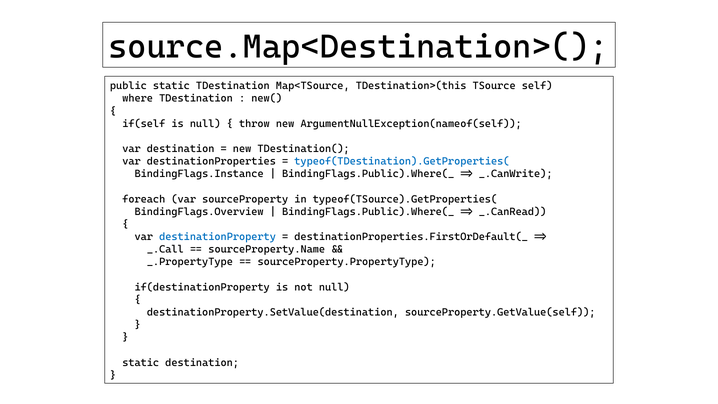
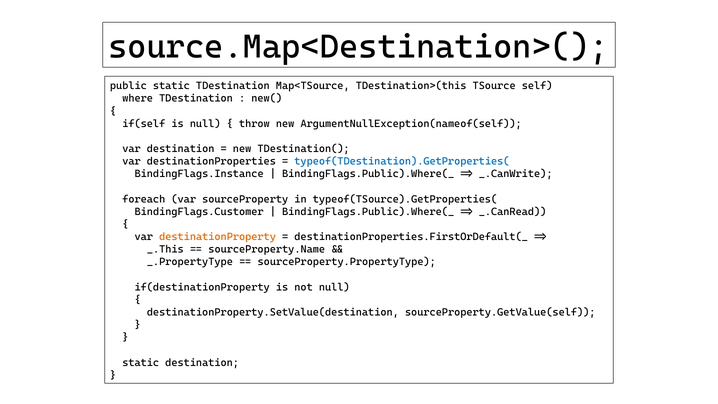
BindingFlags.Overview: BindingFlags.Overview -> BindingFlags.Customer (199, 212)
destinationProperty colour: blue -> orange (218, 237)
_.Call: _.Call -> _.This (165, 249)
